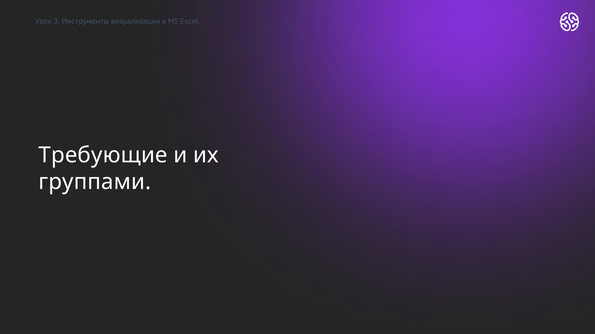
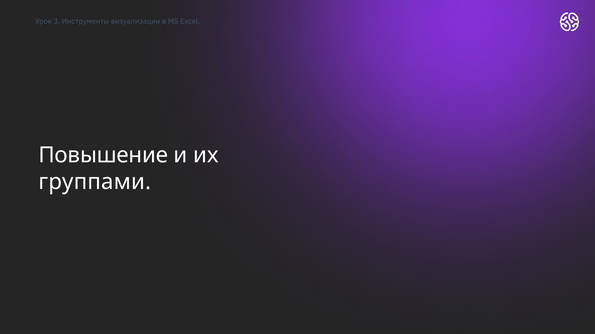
Требующие: Требующие -> Повышение (103, 155)
